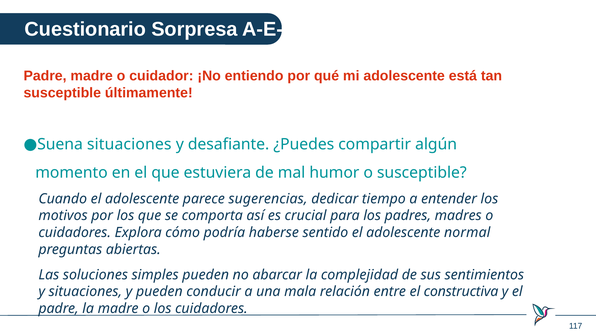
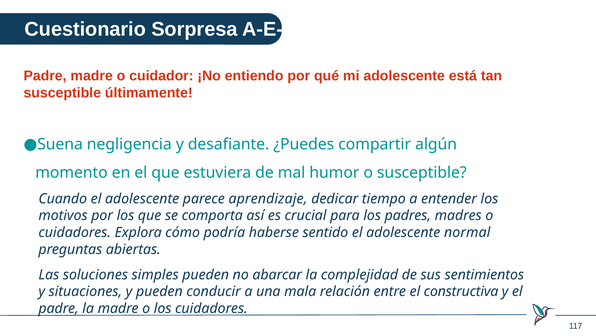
Suena situaciones: situaciones -> negligencia (129, 144)
sugerencias: sugerencias -> aprendizaje (268, 198)
